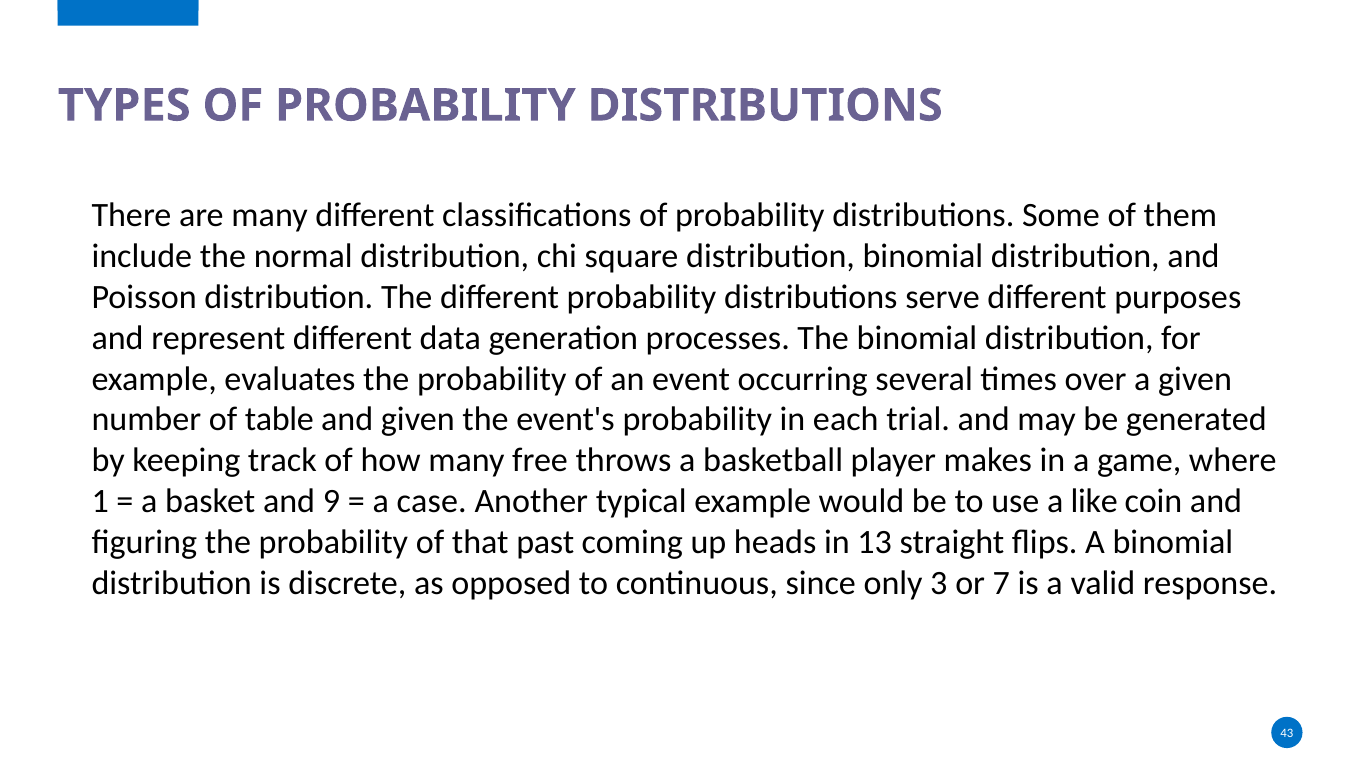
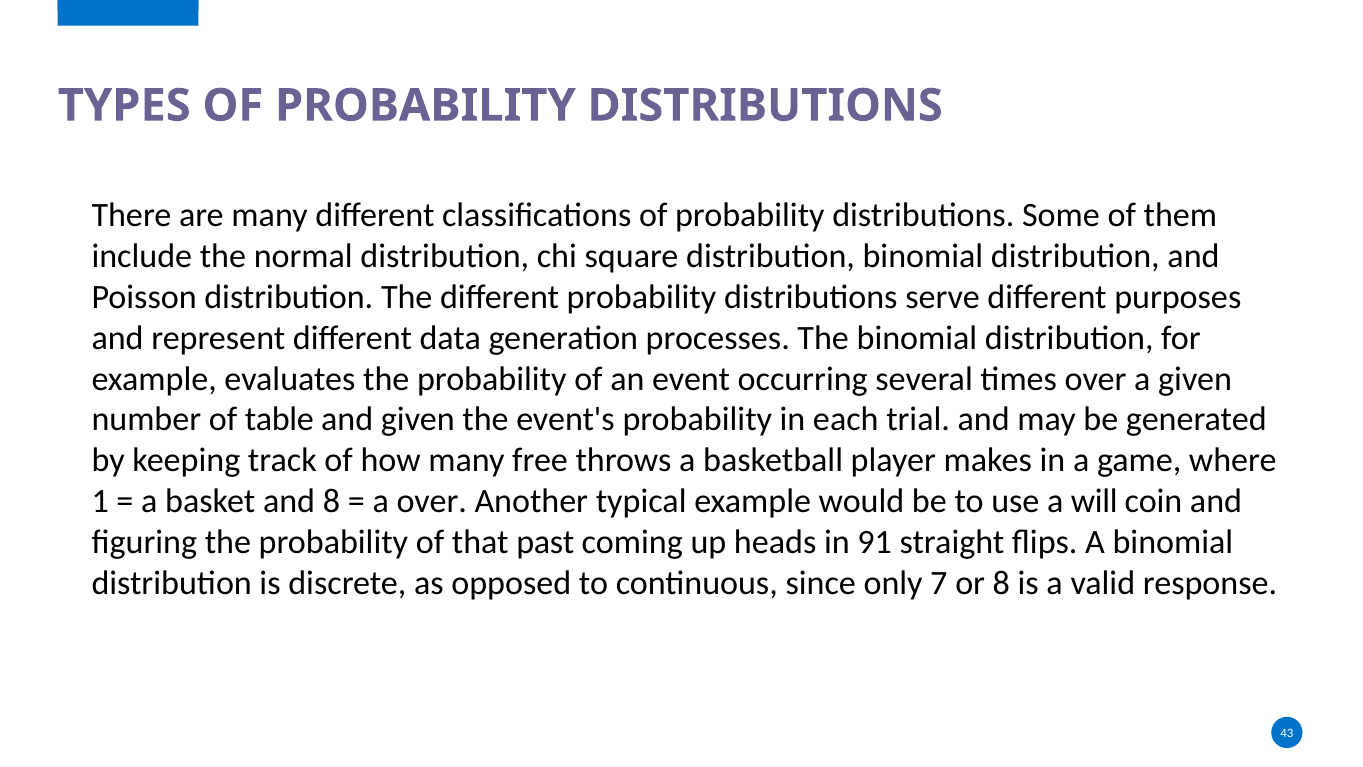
and 9: 9 -> 8 (331, 501)
a case: case -> over (432, 501)
like: like -> will (1094, 501)
13: 13 -> 91 (875, 542)
3: 3 -> 7 (939, 583)
or 7: 7 -> 8 (1001, 583)
